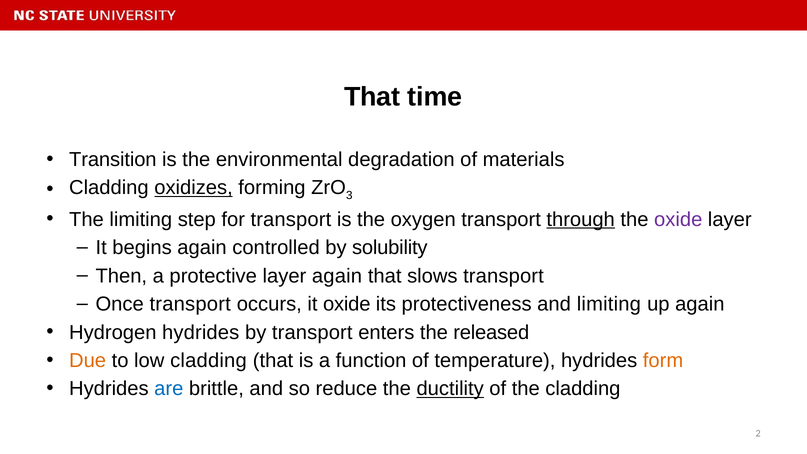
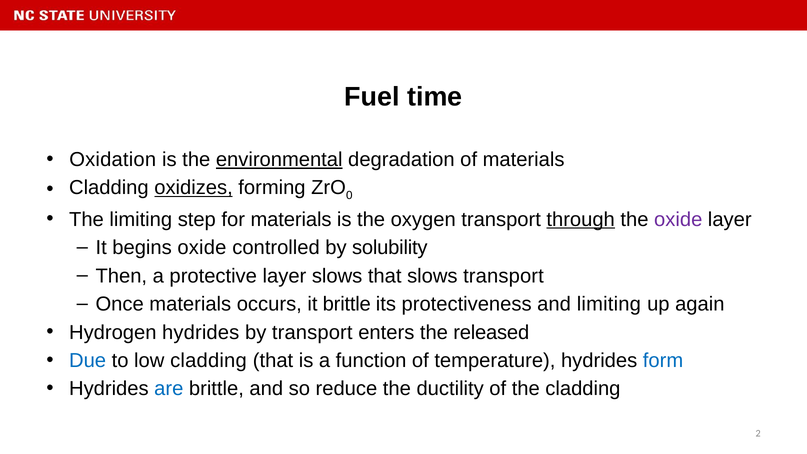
That: That -> Fuel (372, 97)
Transition: Transition -> Oxidation (113, 160)
environmental underline: none -> present (279, 160)
3: 3 -> 0 (349, 196)
for transport: transport -> materials (291, 219)
begins again: again -> oxide (202, 248)
layer again: again -> slows (337, 276)
Once transport: transport -> materials (190, 304)
it oxide: oxide -> brittle (347, 304)
Due colour: orange -> blue (88, 361)
form colour: orange -> blue (663, 361)
ductility underline: present -> none (450, 389)
